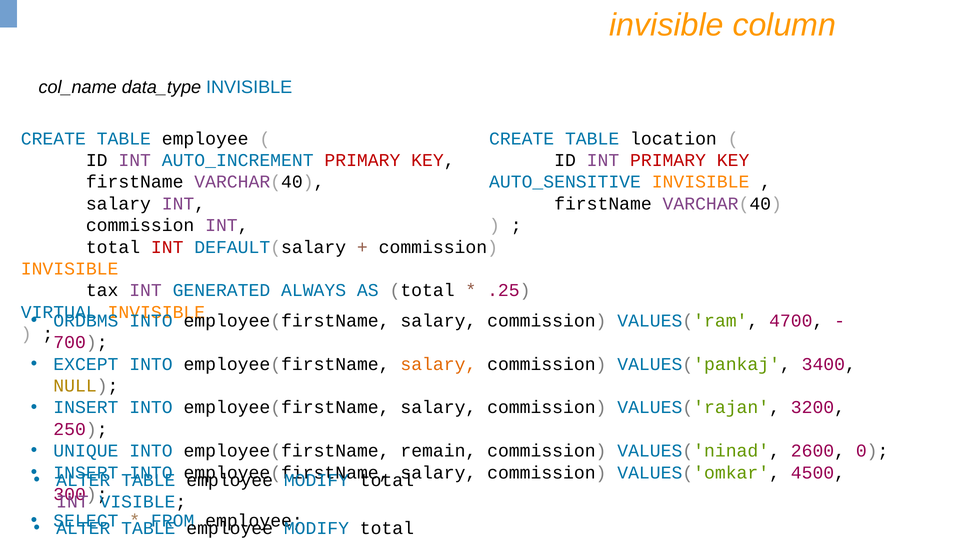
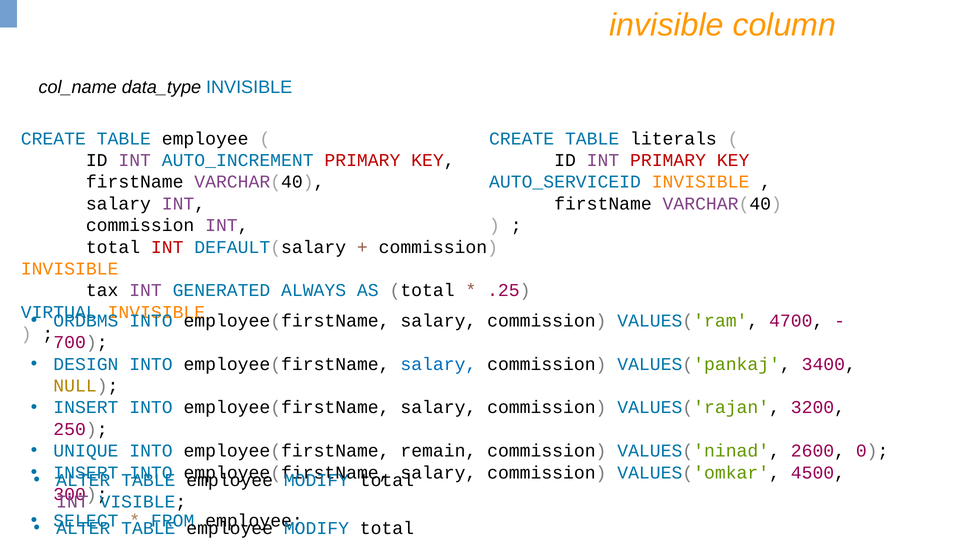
location: location -> literals (673, 139)
AUTO_SENSITIVE: AUTO_SENSITIVE -> AUTO_SERVICEID (565, 182)
EXCEPT: EXCEPT -> DESIGN (86, 364)
salary colour: orange -> blue (438, 364)
